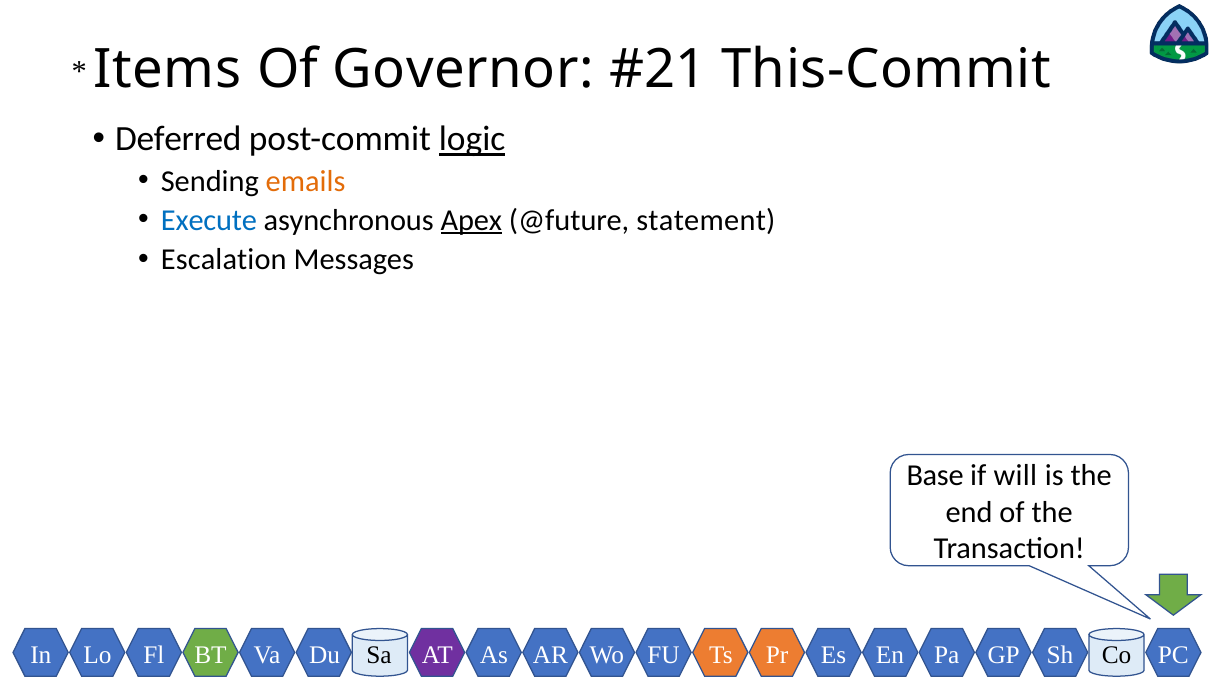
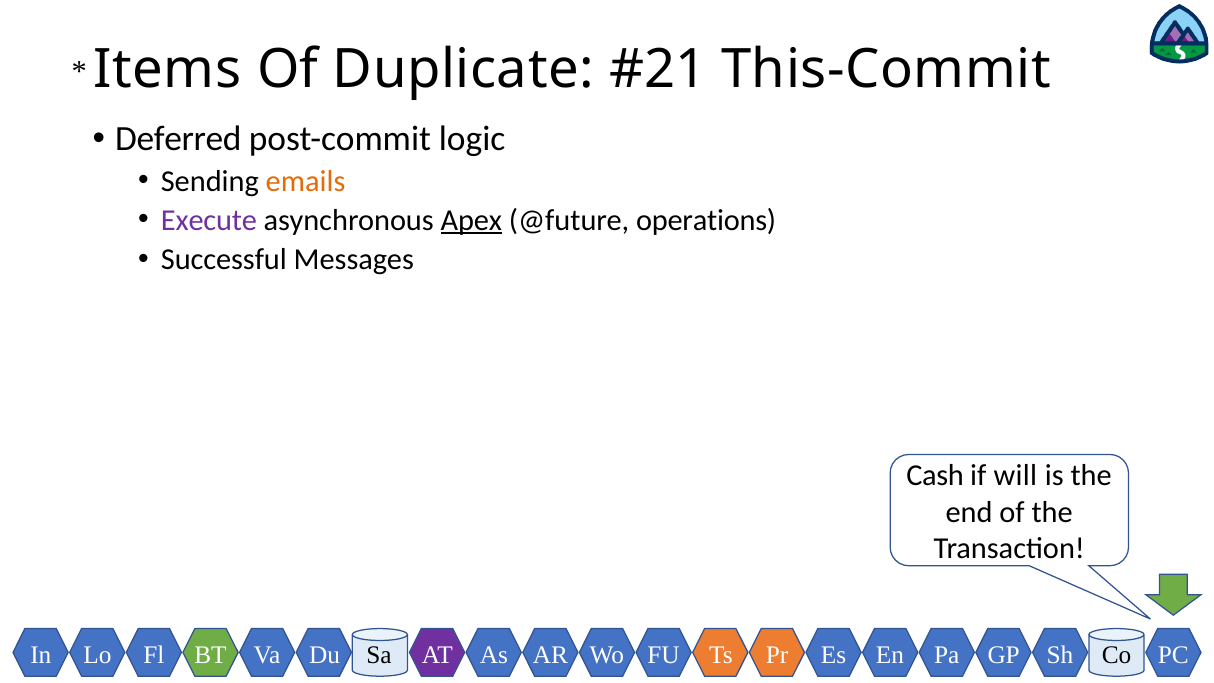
Governor: Governor -> Duplicate (463, 70)
logic underline: present -> none (472, 139)
Execute colour: blue -> purple (209, 220)
statement: statement -> operations (706, 220)
Escalation: Escalation -> Successful (224, 259)
Base: Base -> Cash (935, 476)
